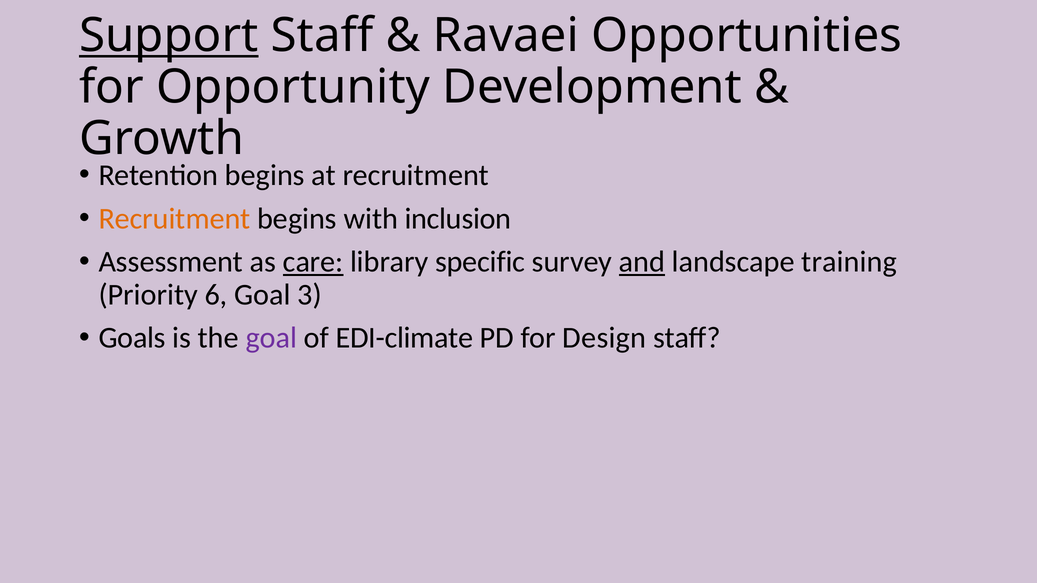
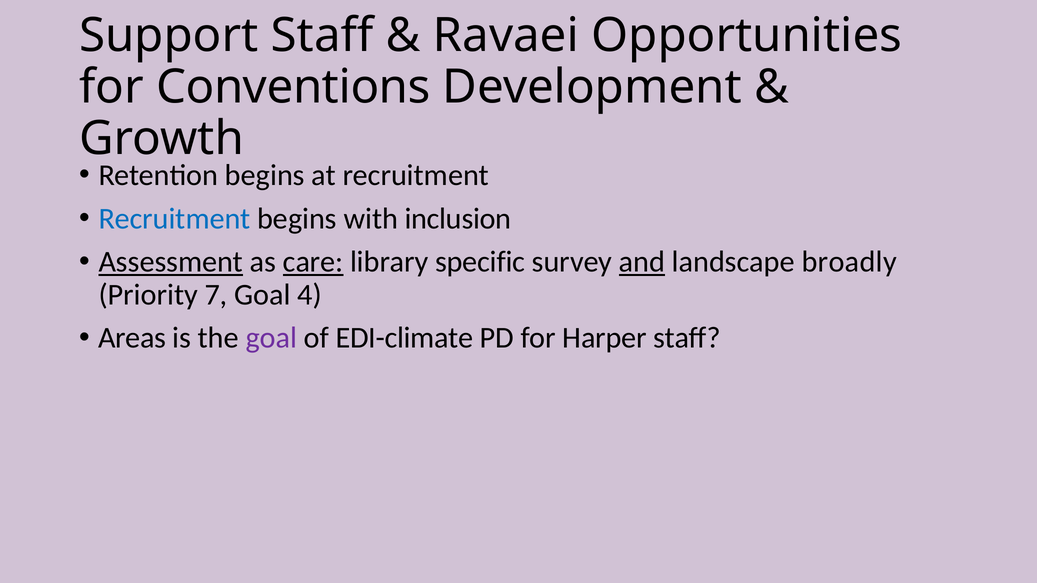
Support underline: present -> none (169, 36)
Opportunity: Opportunity -> Conventions (293, 87)
Recruitment colour: orange -> blue (174, 219)
Assessment underline: none -> present (171, 262)
training: training -> broadly (849, 262)
6: 6 -> 7 (216, 295)
3: 3 -> 4 (310, 295)
Goals: Goals -> Areas (132, 338)
Design: Design -> Harper (605, 338)
